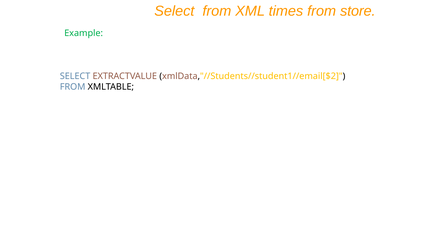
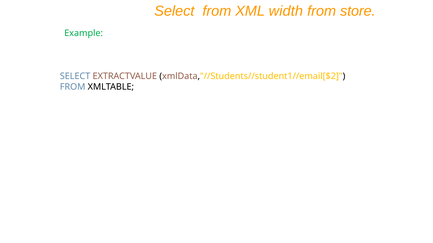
times: times -> width (286, 11)
